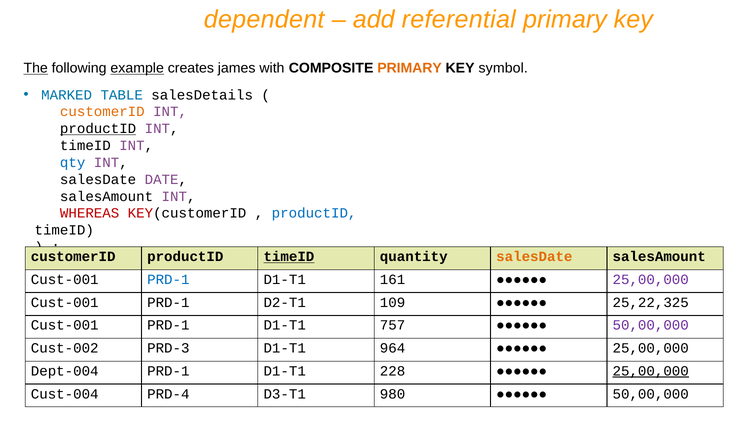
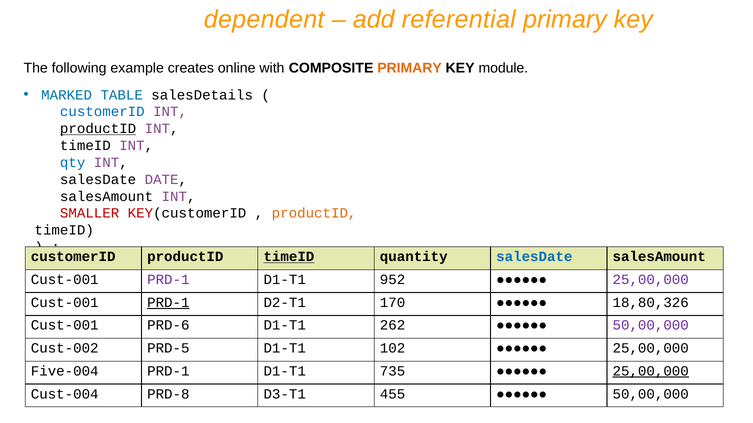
The underline: present -> none (36, 68)
example underline: present -> none (137, 68)
james: james -> online (237, 68)
symbol: symbol -> module (503, 68)
customerID colour: orange -> blue (102, 112)
WHEREAS: WHEREAS -> SMALLER (90, 214)
productID colour: blue -> orange (314, 214)
salesDate colour: orange -> blue (534, 257)
PRD-1 colour: blue -> purple (168, 280)
161: 161 -> 952 (393, 280)
PRD-1 underline: none -> present (168, 303)
109: 109 -> 170 (393, 303)
25,22,325: 25,22,325 -> 18,80,326 (651, 303)
PRD-1: PRD-1 -> PRD-6 (168, 326)
757: 757 -> 262 (393, 326)
PRD-3: PRD-3 -> PRD-5 (168, 349)
964: 964 -> 102 (393, 349)
Dept-004: Dept-004 -> Five-004 (65, 372)
228: 228 -> 735 (393, 372)
PRD-4: PRD-4 -> PRD-8 (168, 394)
980: 980 -> 455 (393, 394)
